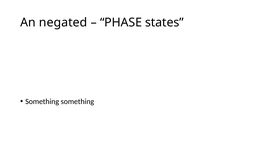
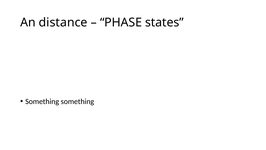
negated: negated -> distance (63, 22)
